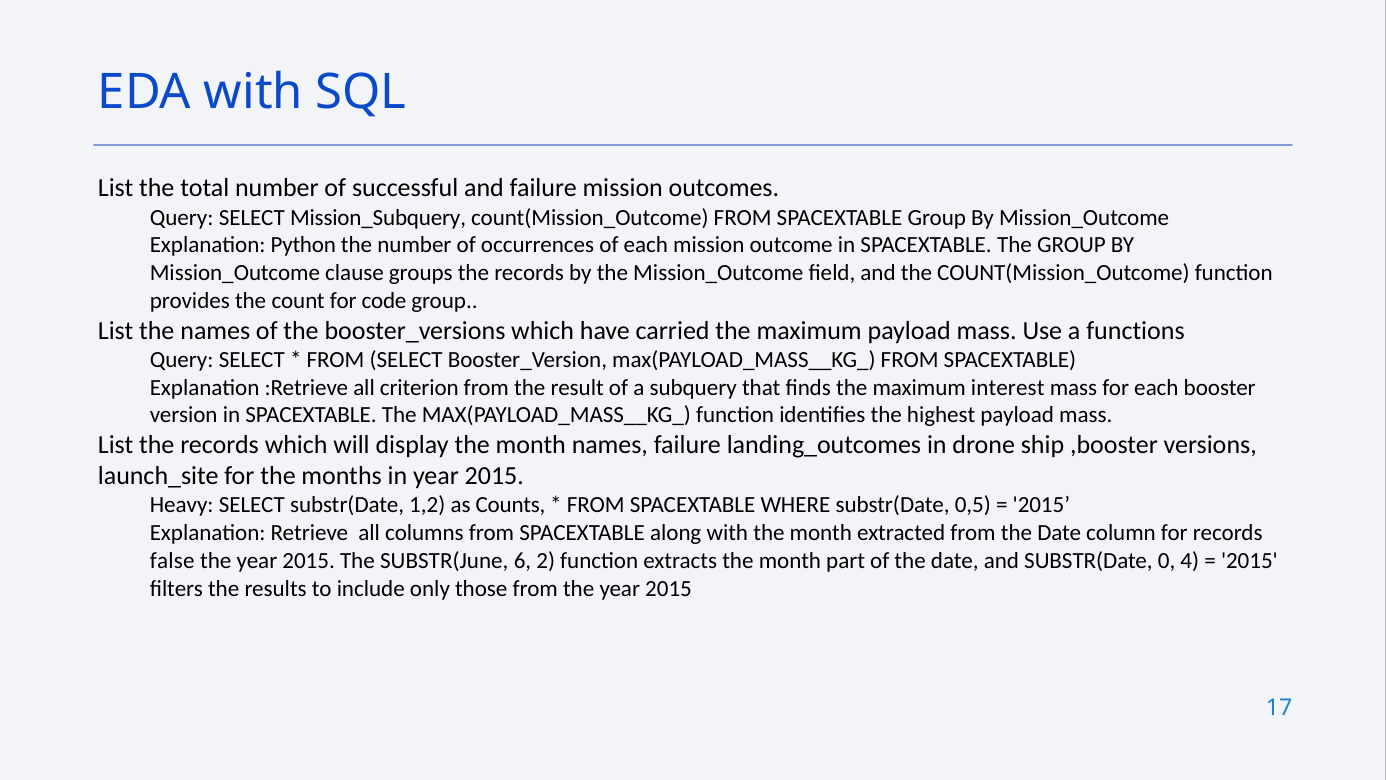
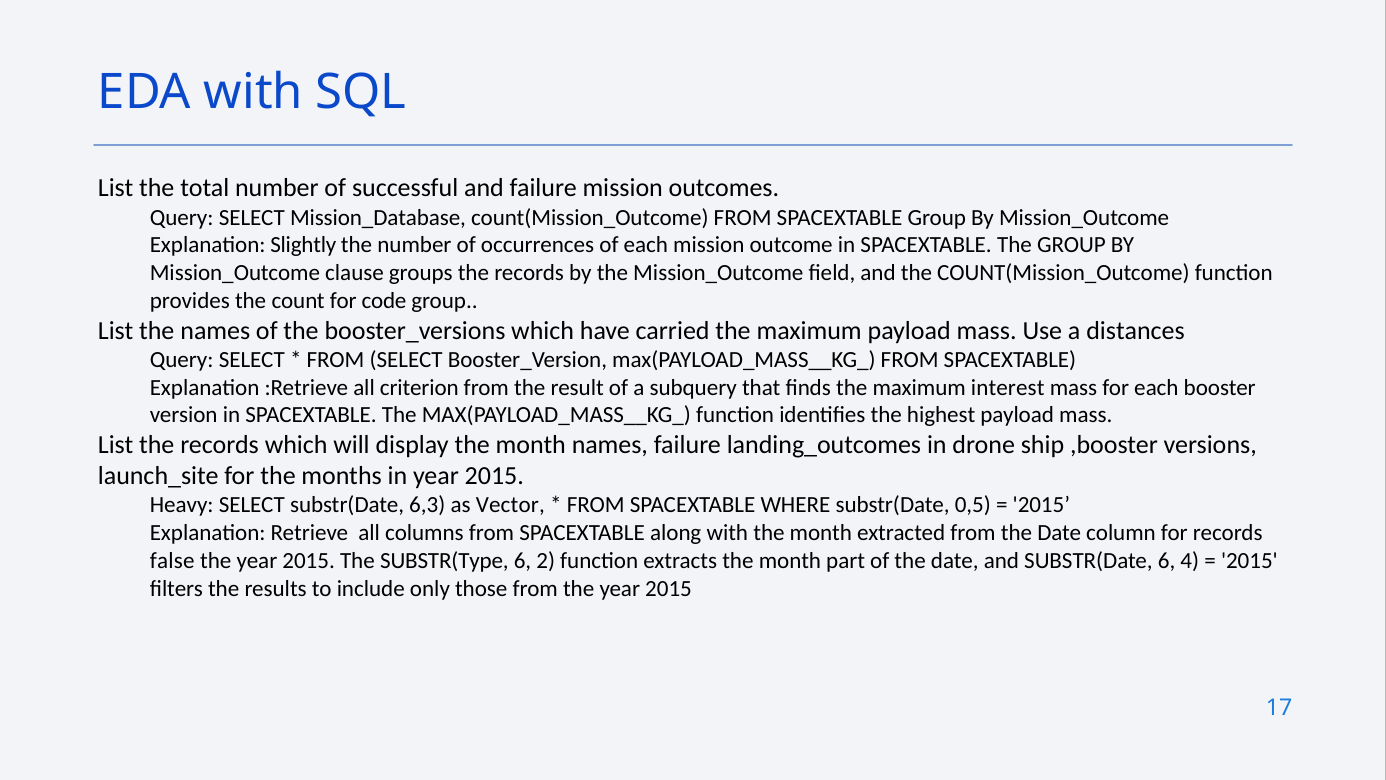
Mission_Subquery: Mission_Subquery -> Mission_Database (378, 218)
Python: Python -> Slightly (303, 245)
functions: functions -> distances (1136, 330)
1,2: 1,2 -> 6,3 (427, 505)
Counts: Counts -> Vector (510, 505)
SUBSTR(June: SUBSTR(June -> SUBSTR(Type (444, 560)
SUBSTR(Date 0: 0 -> 6 (1167, 560)
